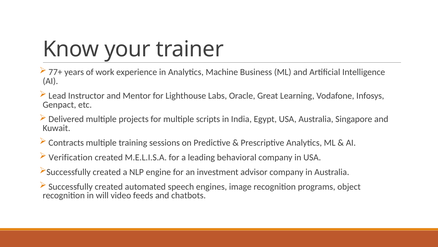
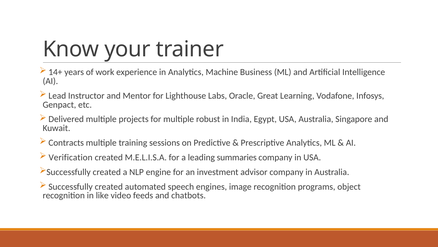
77+: 77+ -> 14+ (55, 72)
scripts: scripts -> robust (208, 119)
behavioral: behavioral -> summaries (237, 157)
will: will -> like (102, 195)
